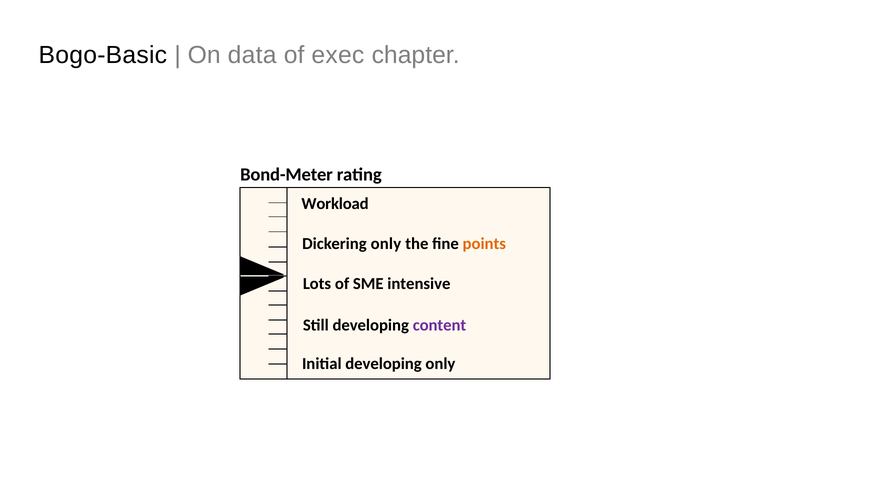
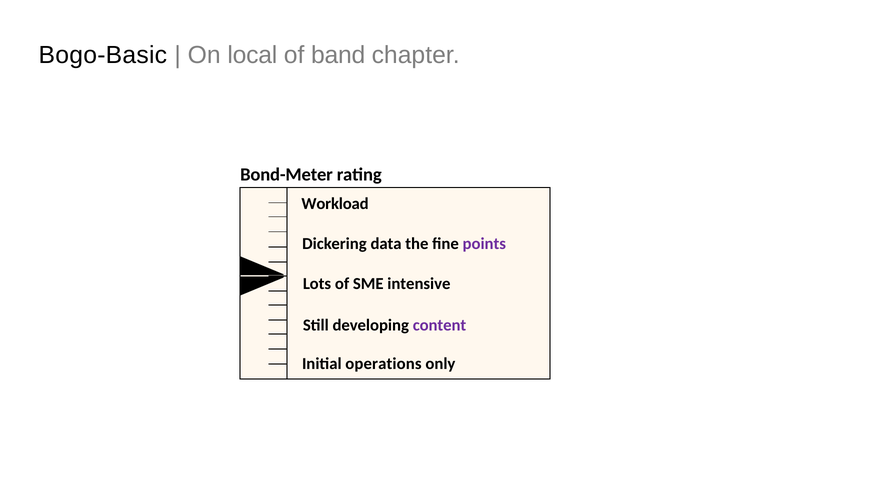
data: data -> local (252, 55)
exec: exec -> band (338, 55)
Dickering only: only -> data (386, 244)
points colour: orange -> purple (484, 244)
Initial developing: developing -> operations (383, 363)
